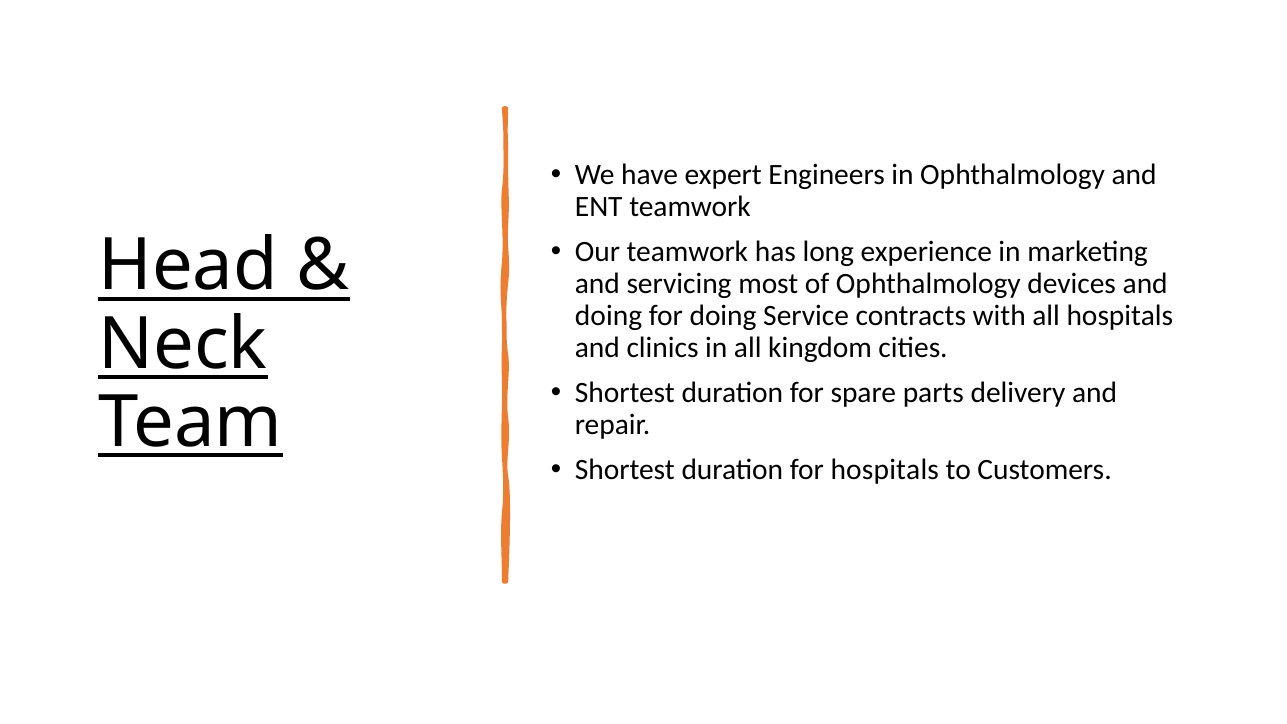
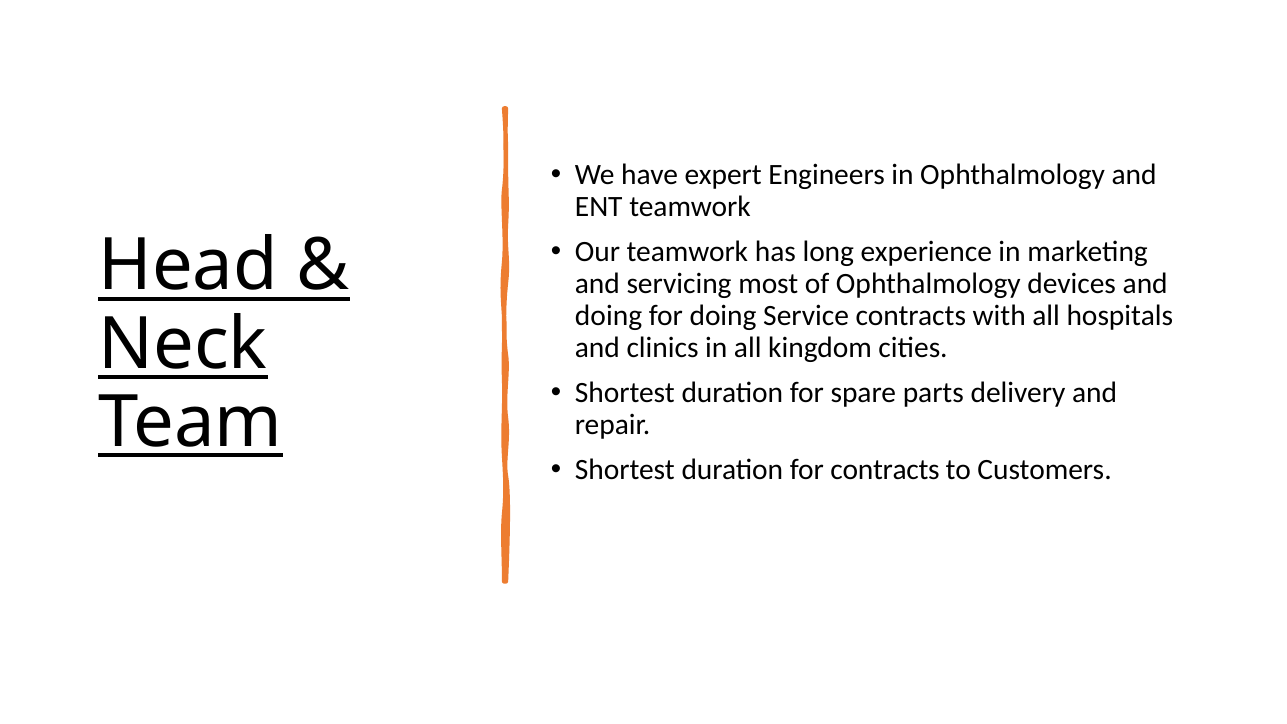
for hospitals: hospitals -> contracts (885, 470)
